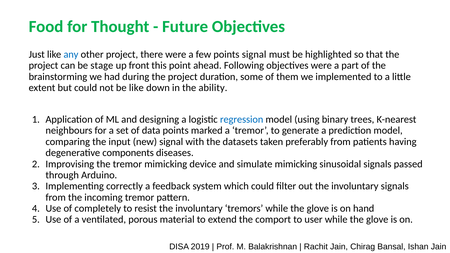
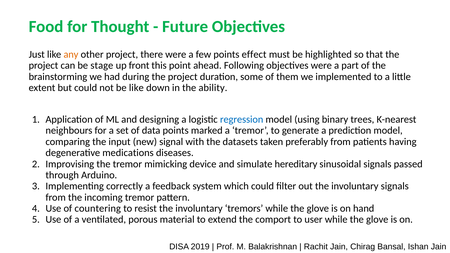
any colour: blue -> orange (71, 54)
points signal: signal -> effect (254, 54)
components: components -> medications (128, 153)
simulate mimicking: mimicking -> hereditary (296, 164)
completely: completely -> countering (98, 209)
